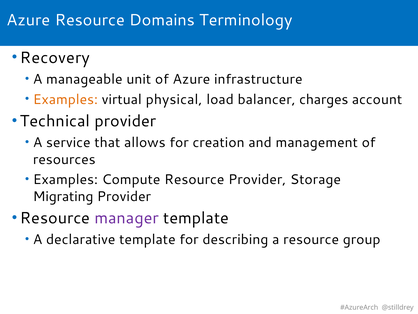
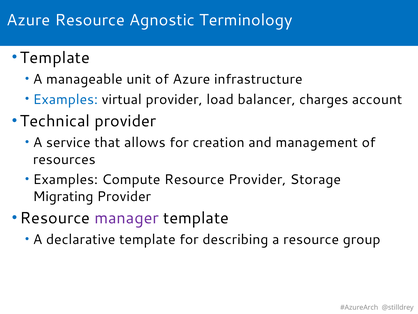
Domains: Domains -> Agnostic (162, 20)
Recovery: Recovery -> Template (55, 58)
Examples colour: orange -> blue (65, 99)
virtual physical: physical -> provider (174, 99)
